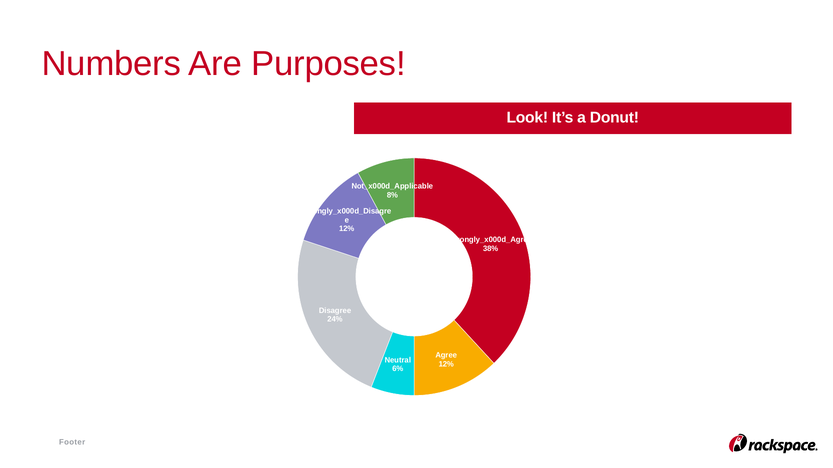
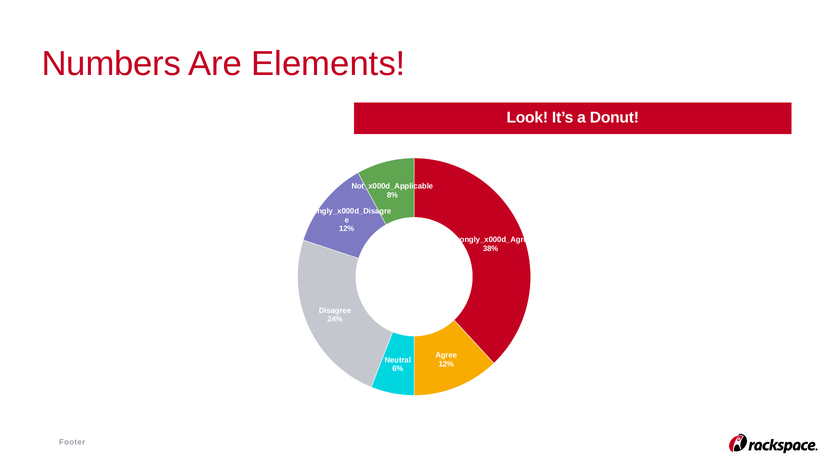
Purposes: Purposes -> Elements (328, 64)
